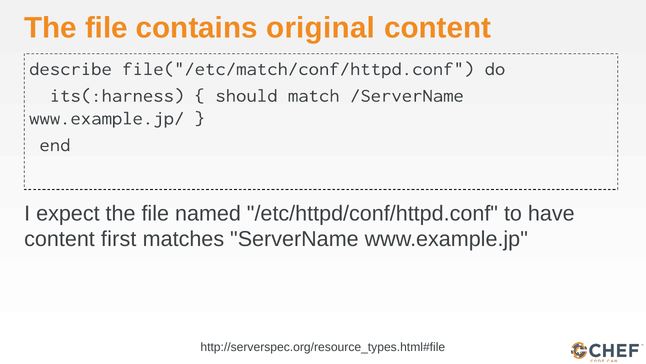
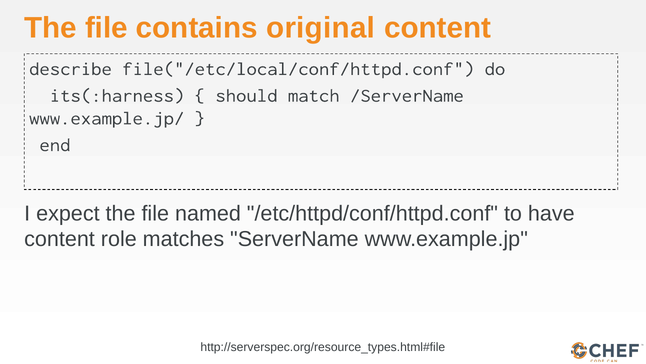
file("/etc/match/conf/httpd.conf: file("/etc/match/conf/httpd.conf -> file("/etc/local/conf/httpd.conf (298, 69)
first: first -> role (119, 239)
